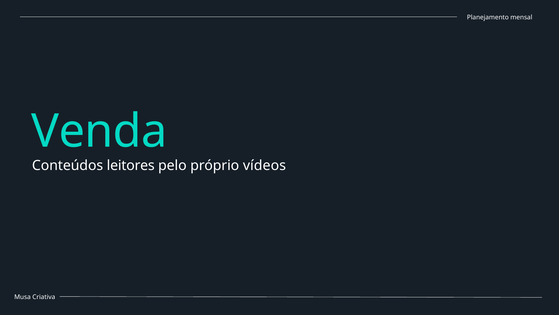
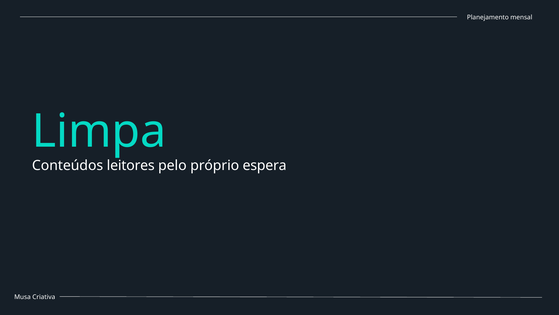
Venda: Venda -> Limpa (99, 131)
vídeos: vídeos -> espera (265, 165)
